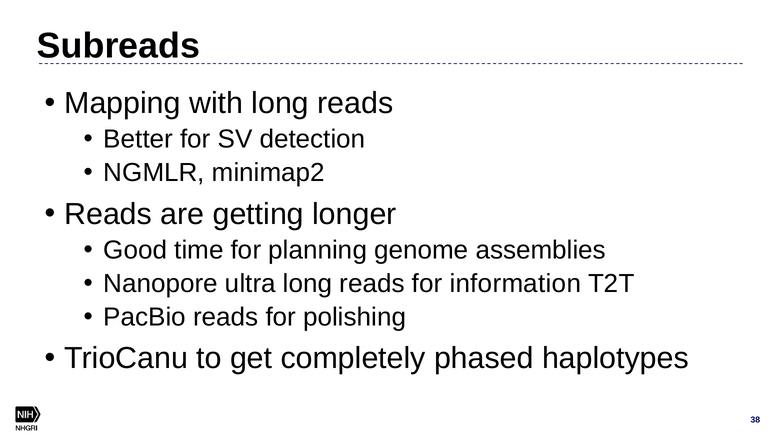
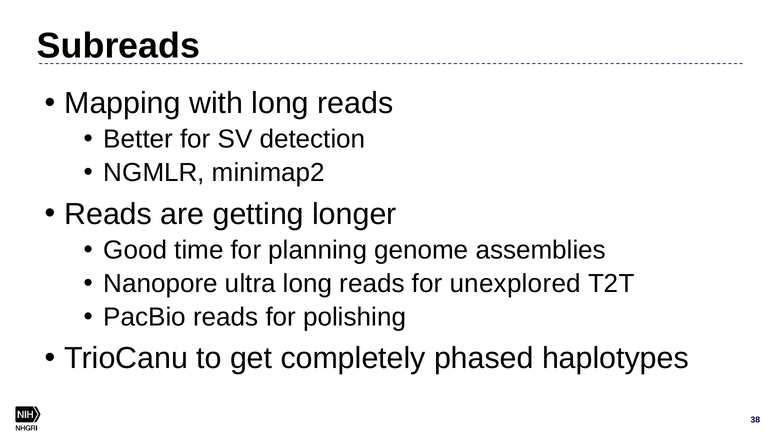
information: information -> unexplored (515, 283)
